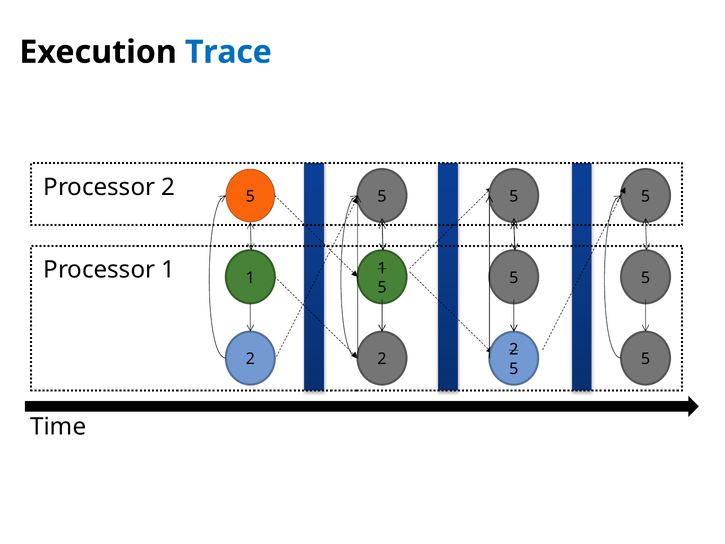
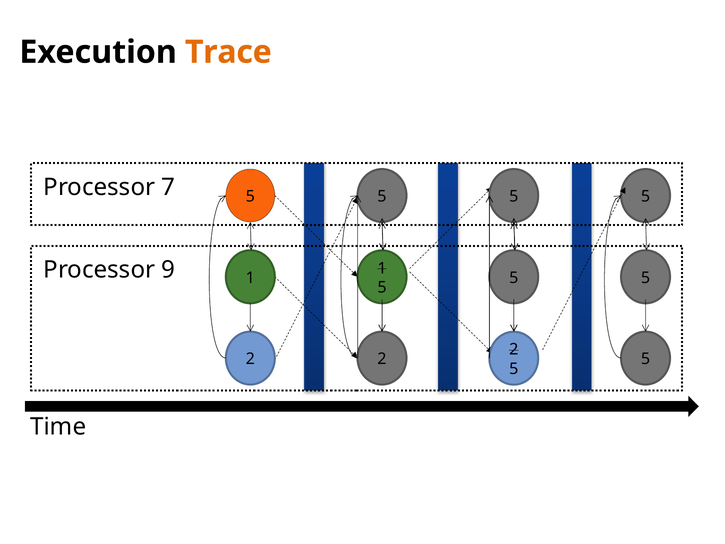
Trace colour: blue -> orange (228, 52)
Processor 2: 2 -> 7 (168, 187)
Processor 1: 1 -> 9 (168, 270)
